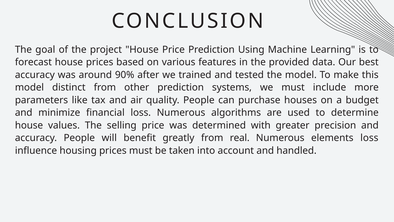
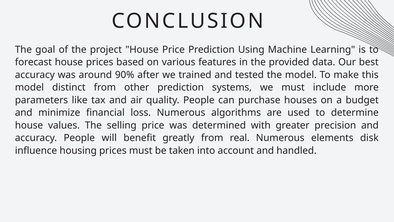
elements loss: loss -> disk (369, 138)
